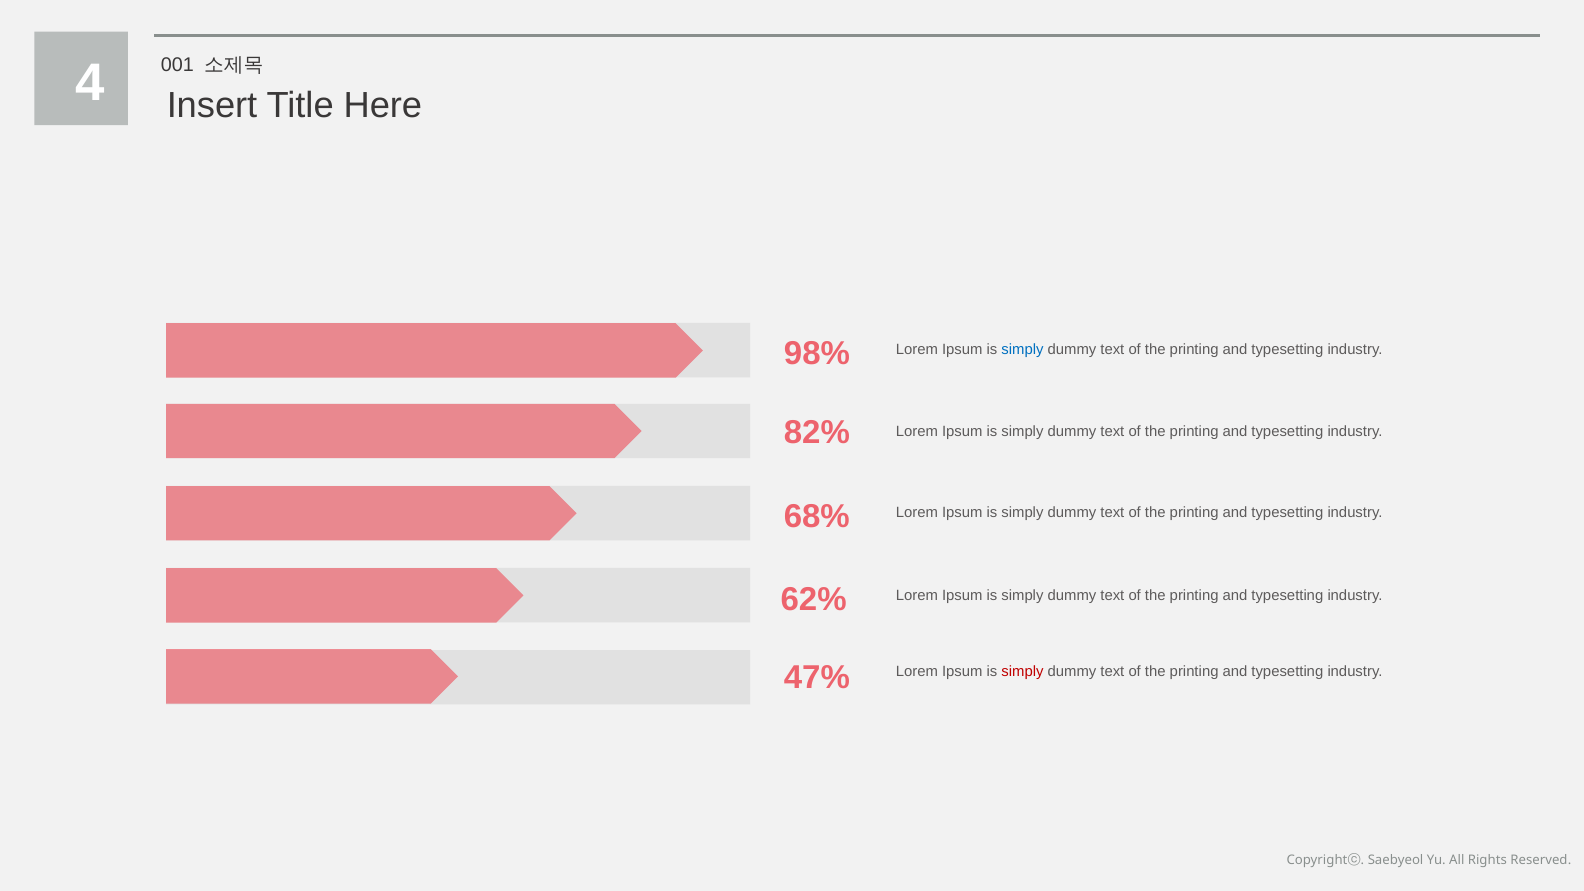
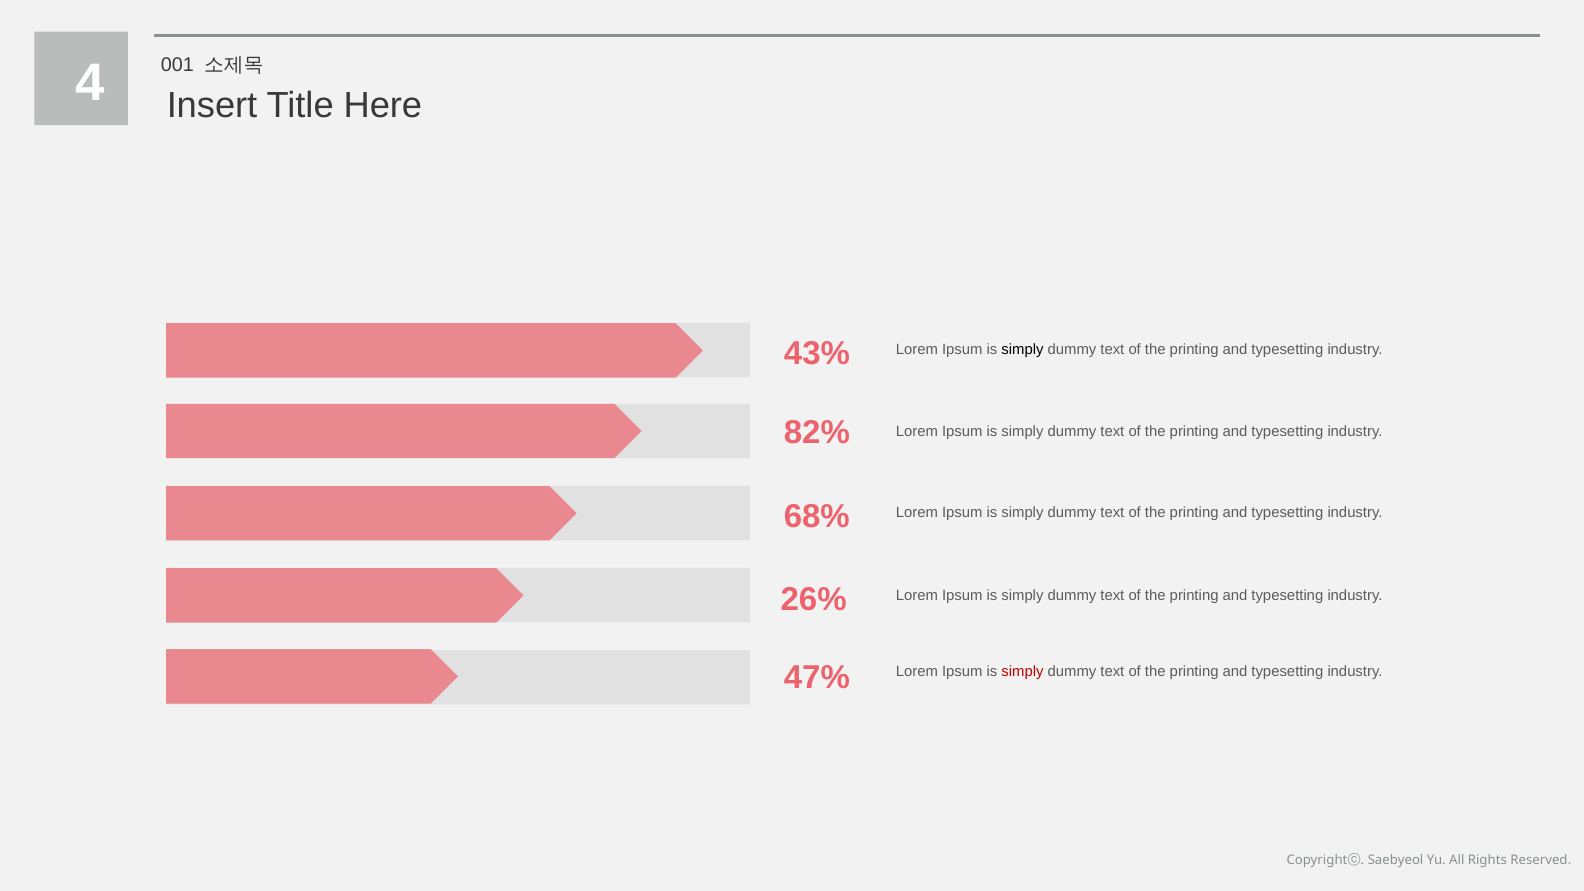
98%: 98% -> 43% (817, 353)
simply colour: blue -> black (1022, 350)
62%: 62% -> 26% (814, 599)
